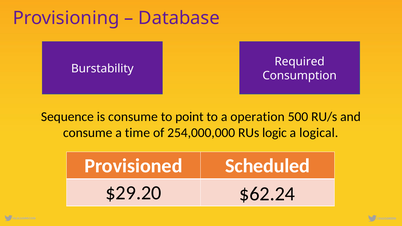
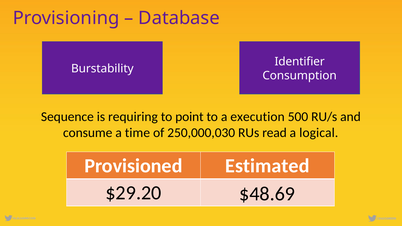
Required: Required -> Identifier (300, 62)
is consume: consume -> requiring (133, 117)
operation: operation -> execution (258, 117)
254,000,000: 254,000,000 -> 250,000,030 (201, 133)
logic: logic -> read (274, 133)
Scheduled: Scheduled -> Estimated (267, 166)
$62.24: $62.24 -> $48.69 (267, 194)
